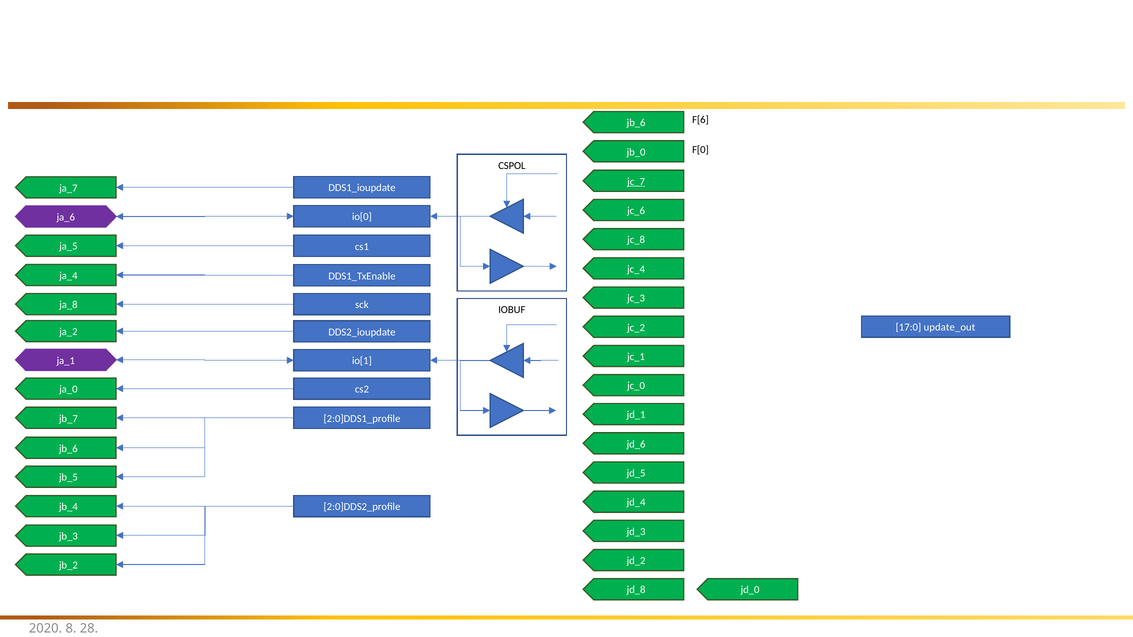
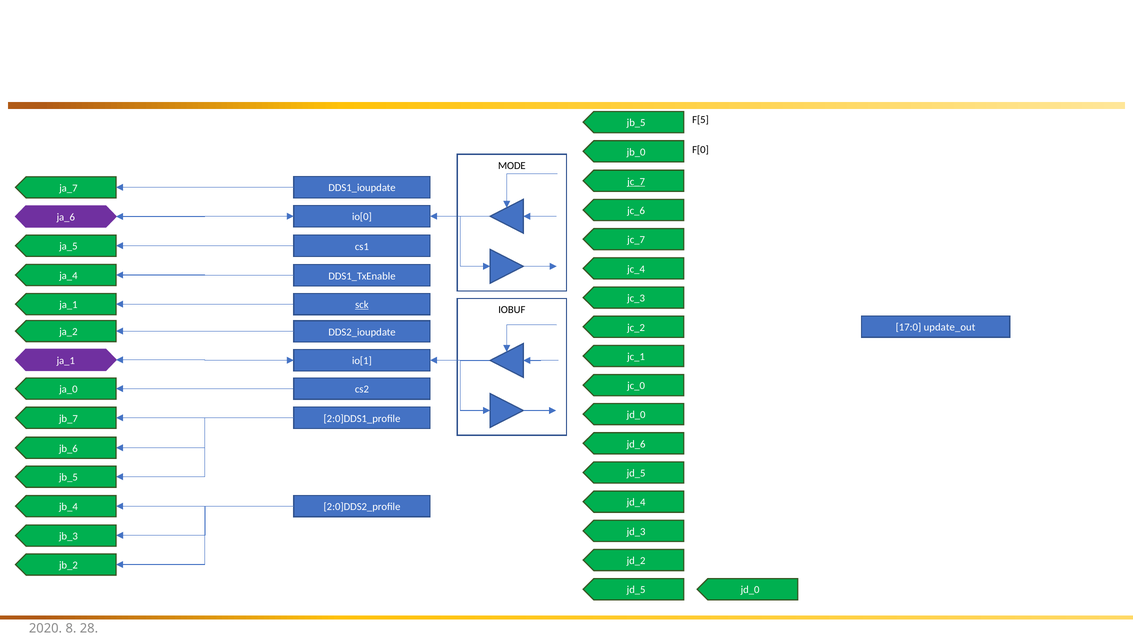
F[6: F[6 -> F[5 (701, 120)
jb_6: jb_6 -> jb_5 (636, 123)
CSPOL: CSPOL -> MODE (512, 166)
jc_8: jc_8 -> jc_7 (636, 240)
ja_8: ja_8 -> ja_1 (68, 305)
sck underline: none -> present (362, 305)
jd_1: jd_1 -> jd_0 (636, 415)
jd_8: jd_8 -> jd_5 (636, 590)
